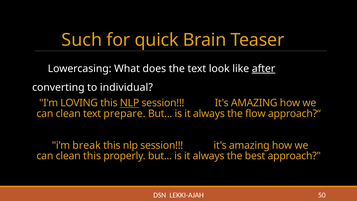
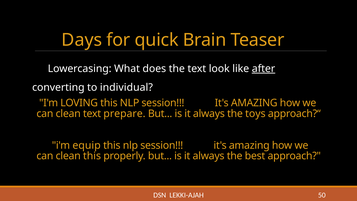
Such: Such -> Days (82, 40)
NLP underline: present -> none (130, 103)
flow: flow -> toys (255, 114)
break: break -> equip (87, 145)
